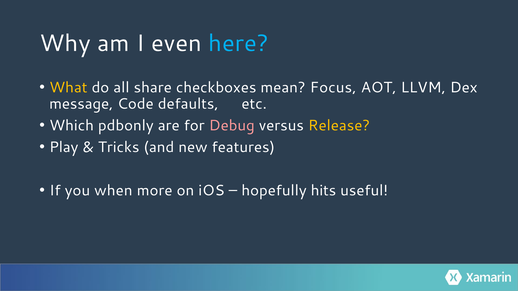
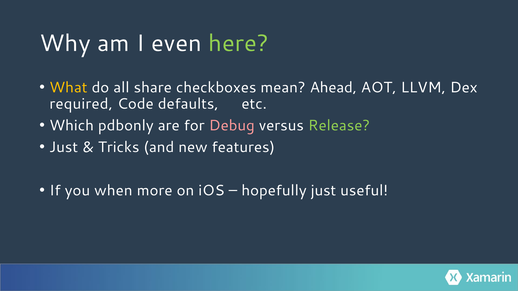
here colour: light blue -> light green (239, 44)
Focus: Focus -> Ahead (333, 88)
message: message -> required (81, 104)
Release colour: yellow -> light green (339, 126)
Play: Play -> Just (64, 147)
hopefully hits: hits -> just (323, 191)
